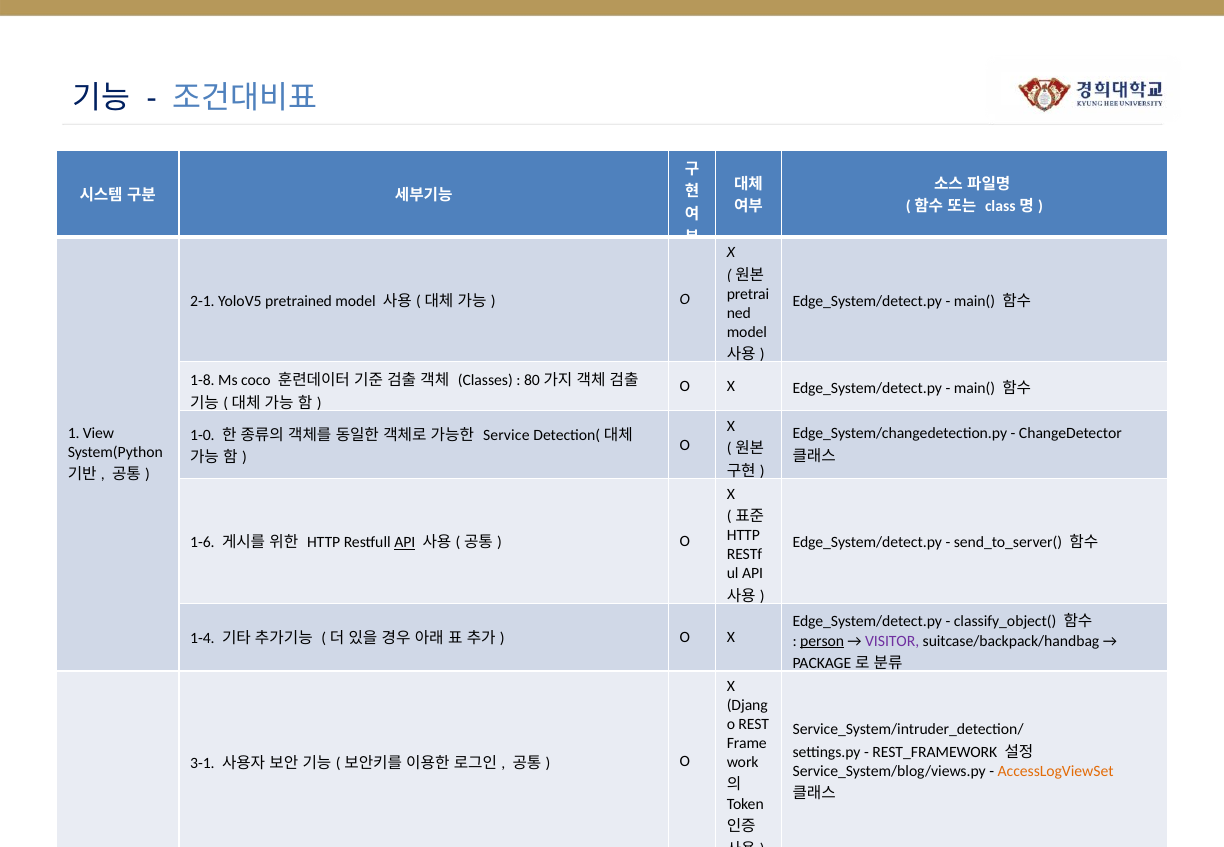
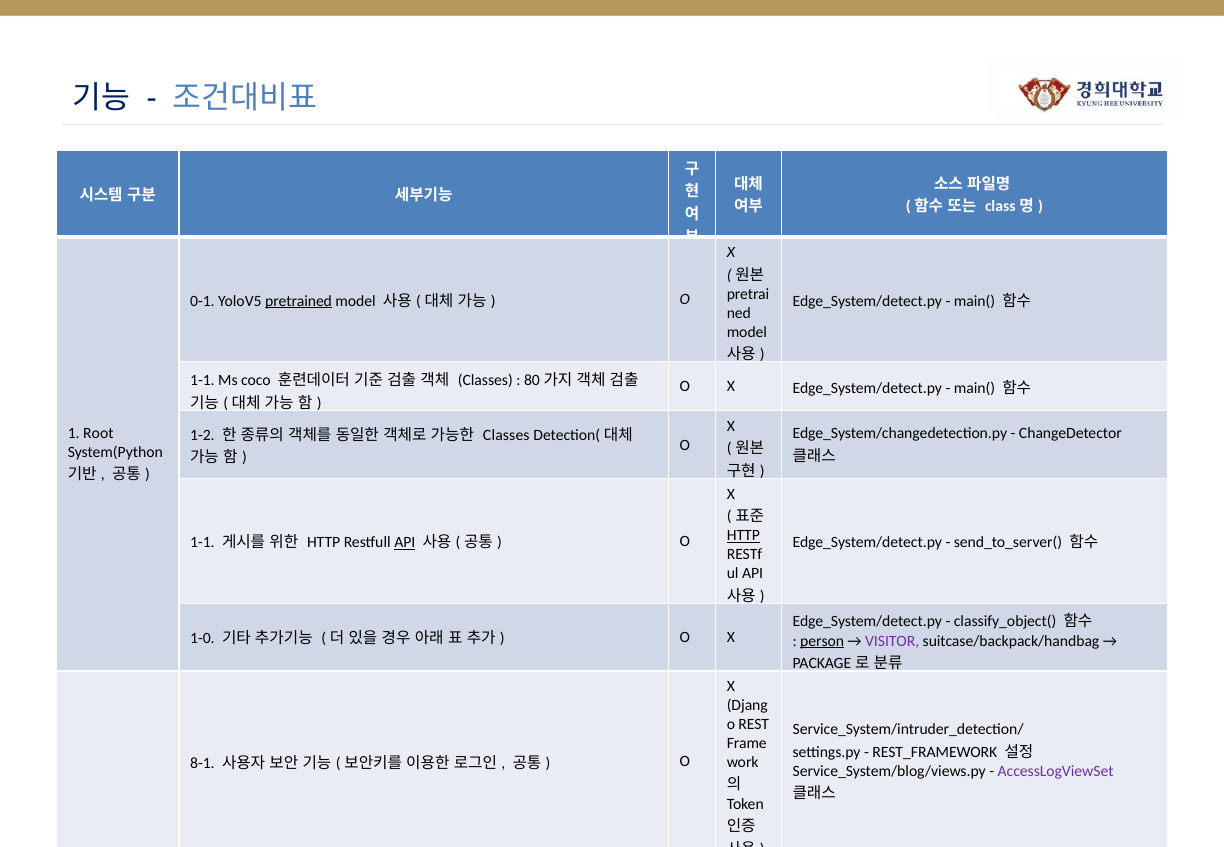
2-1: 2-1 -> 0-1 (202, 301)
pretrained underline: none -> present (299, 301)
1-8: 1-8 -> 1-1 (202, 380)
1 View: View -> Root (98, 434)
1-0: 1-0 -> 1-2 (202, 435)
Service: Service -> Classes (506, 435)
HTTP underline: none -> present (743, 536)
1-6: 1-6 -> 1-1 (202, 543)
1-4: 1-4 -> 1-0 (202, 639)
3-1: 3-1 -> 8-1 (202, 763)
AccessLogViewSet colour: orange -> purple (1056, 772)
